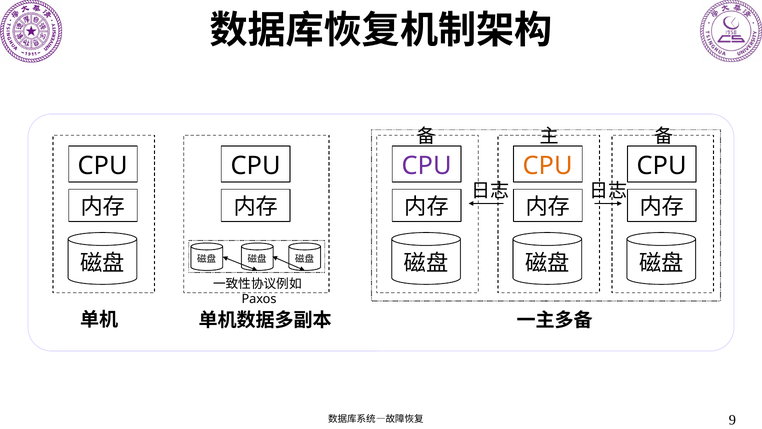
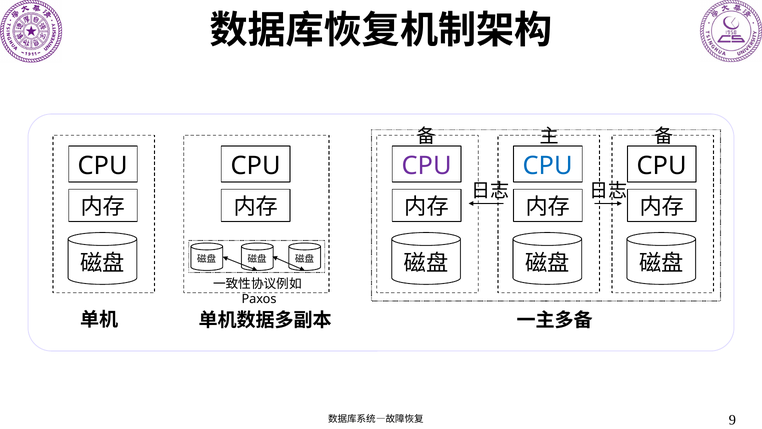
CPU colour: orange -> blue (548, 166)
